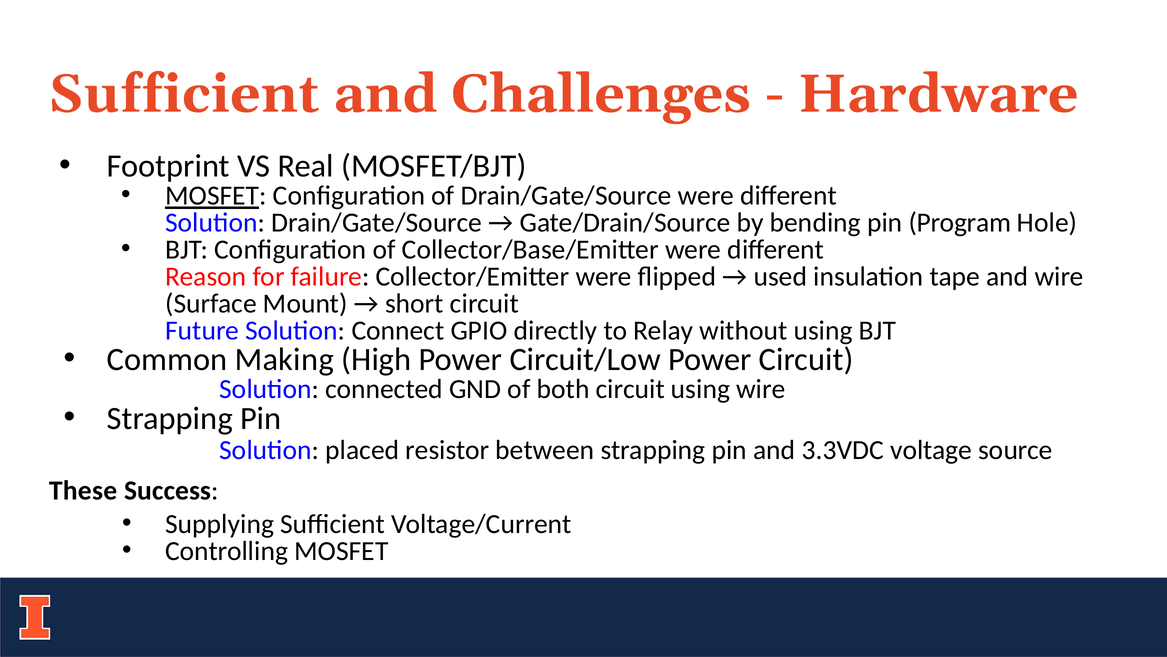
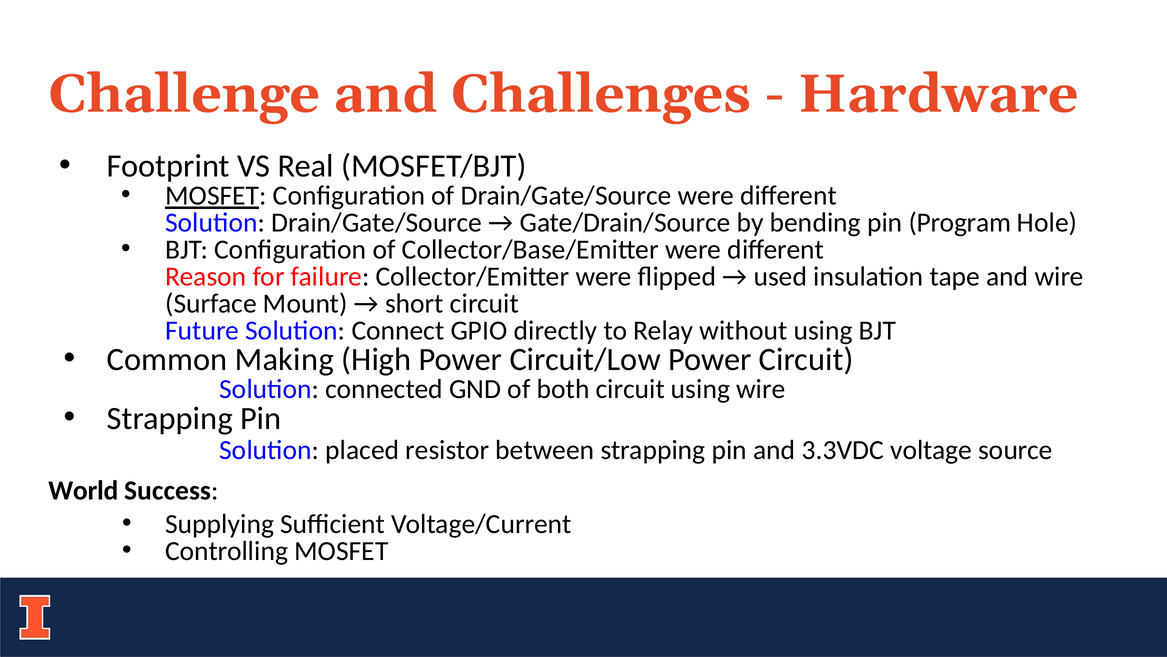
Sufficient: Sufficient -> Challenge (184, 94)
These: These -> World (83, 490)
